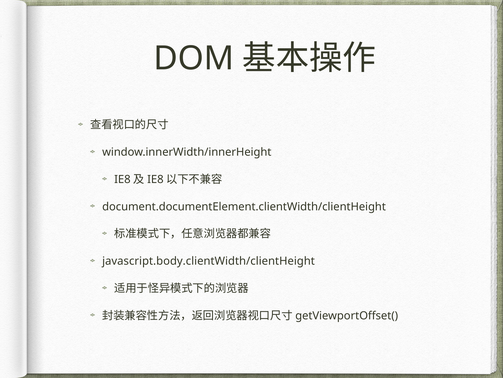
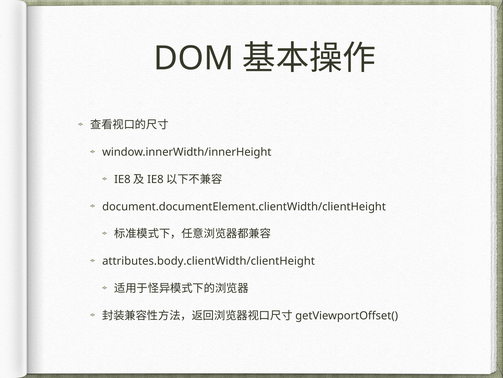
javascript.body.clientWidth/clientHeight: javascript.body.clientWidth/clientHeight -> attributes.body.clientWidth/clientHeight (209, 261)
